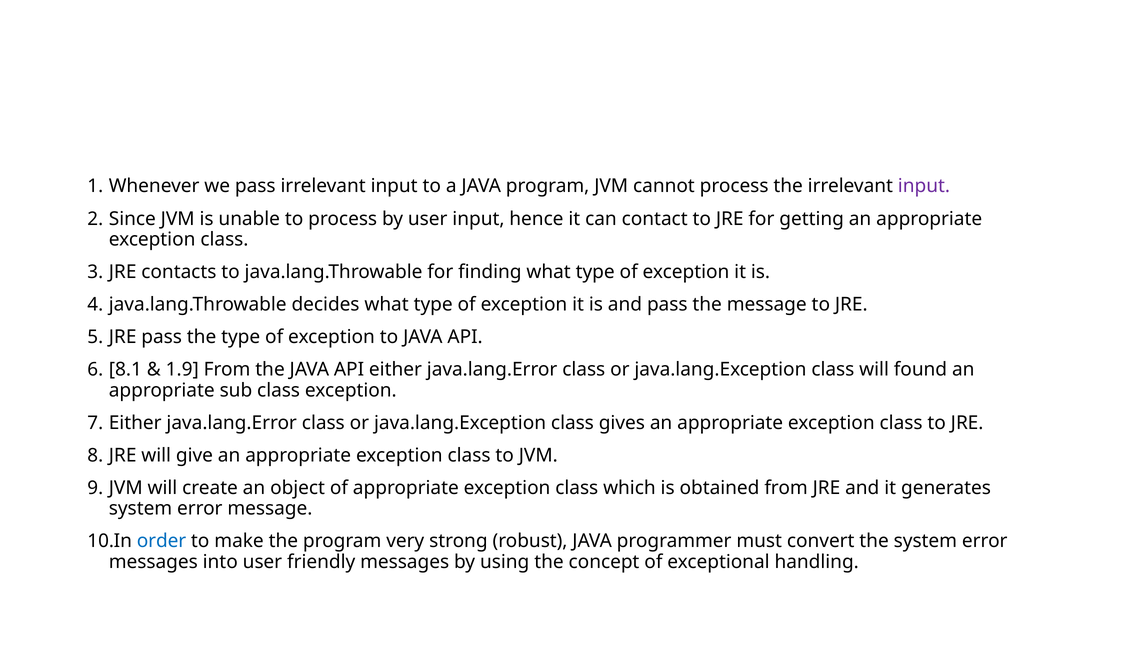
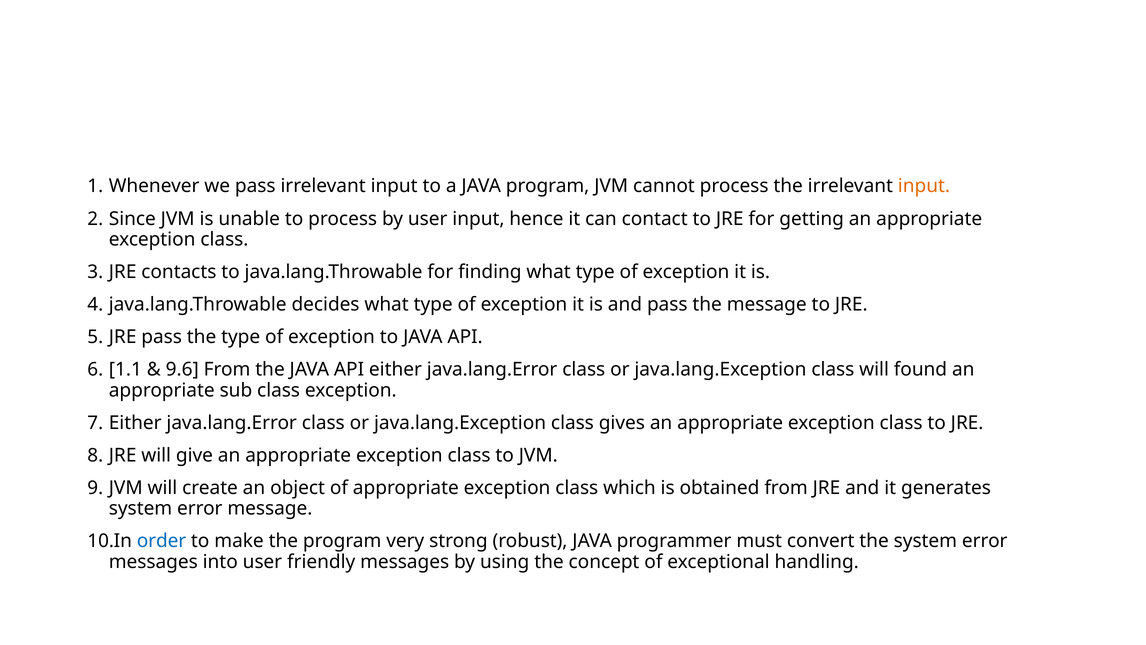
input colour: purple -> orange (924, 186)
8.1: 8.1 -> 1.1 (125, 369)
1.9: 1.9 -> 9.6 (182, 369)
